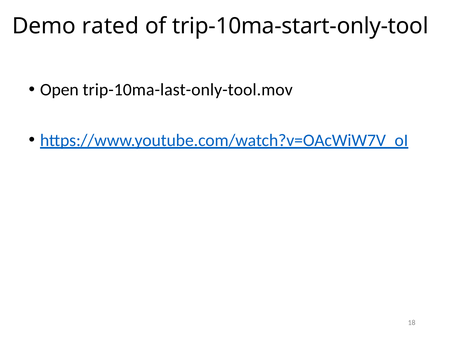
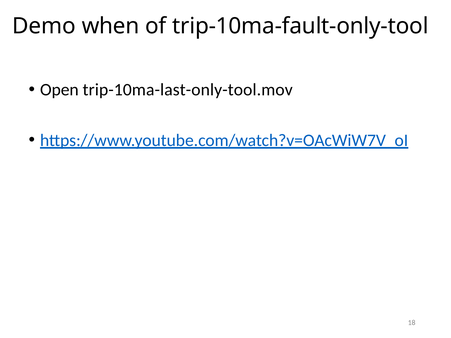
rated: rated -> when (111, 26)
trip-10ma-start-only-tool: trip-10ma-start-only-tool -> trip-10ma-fault-only-tool (300, 26)
